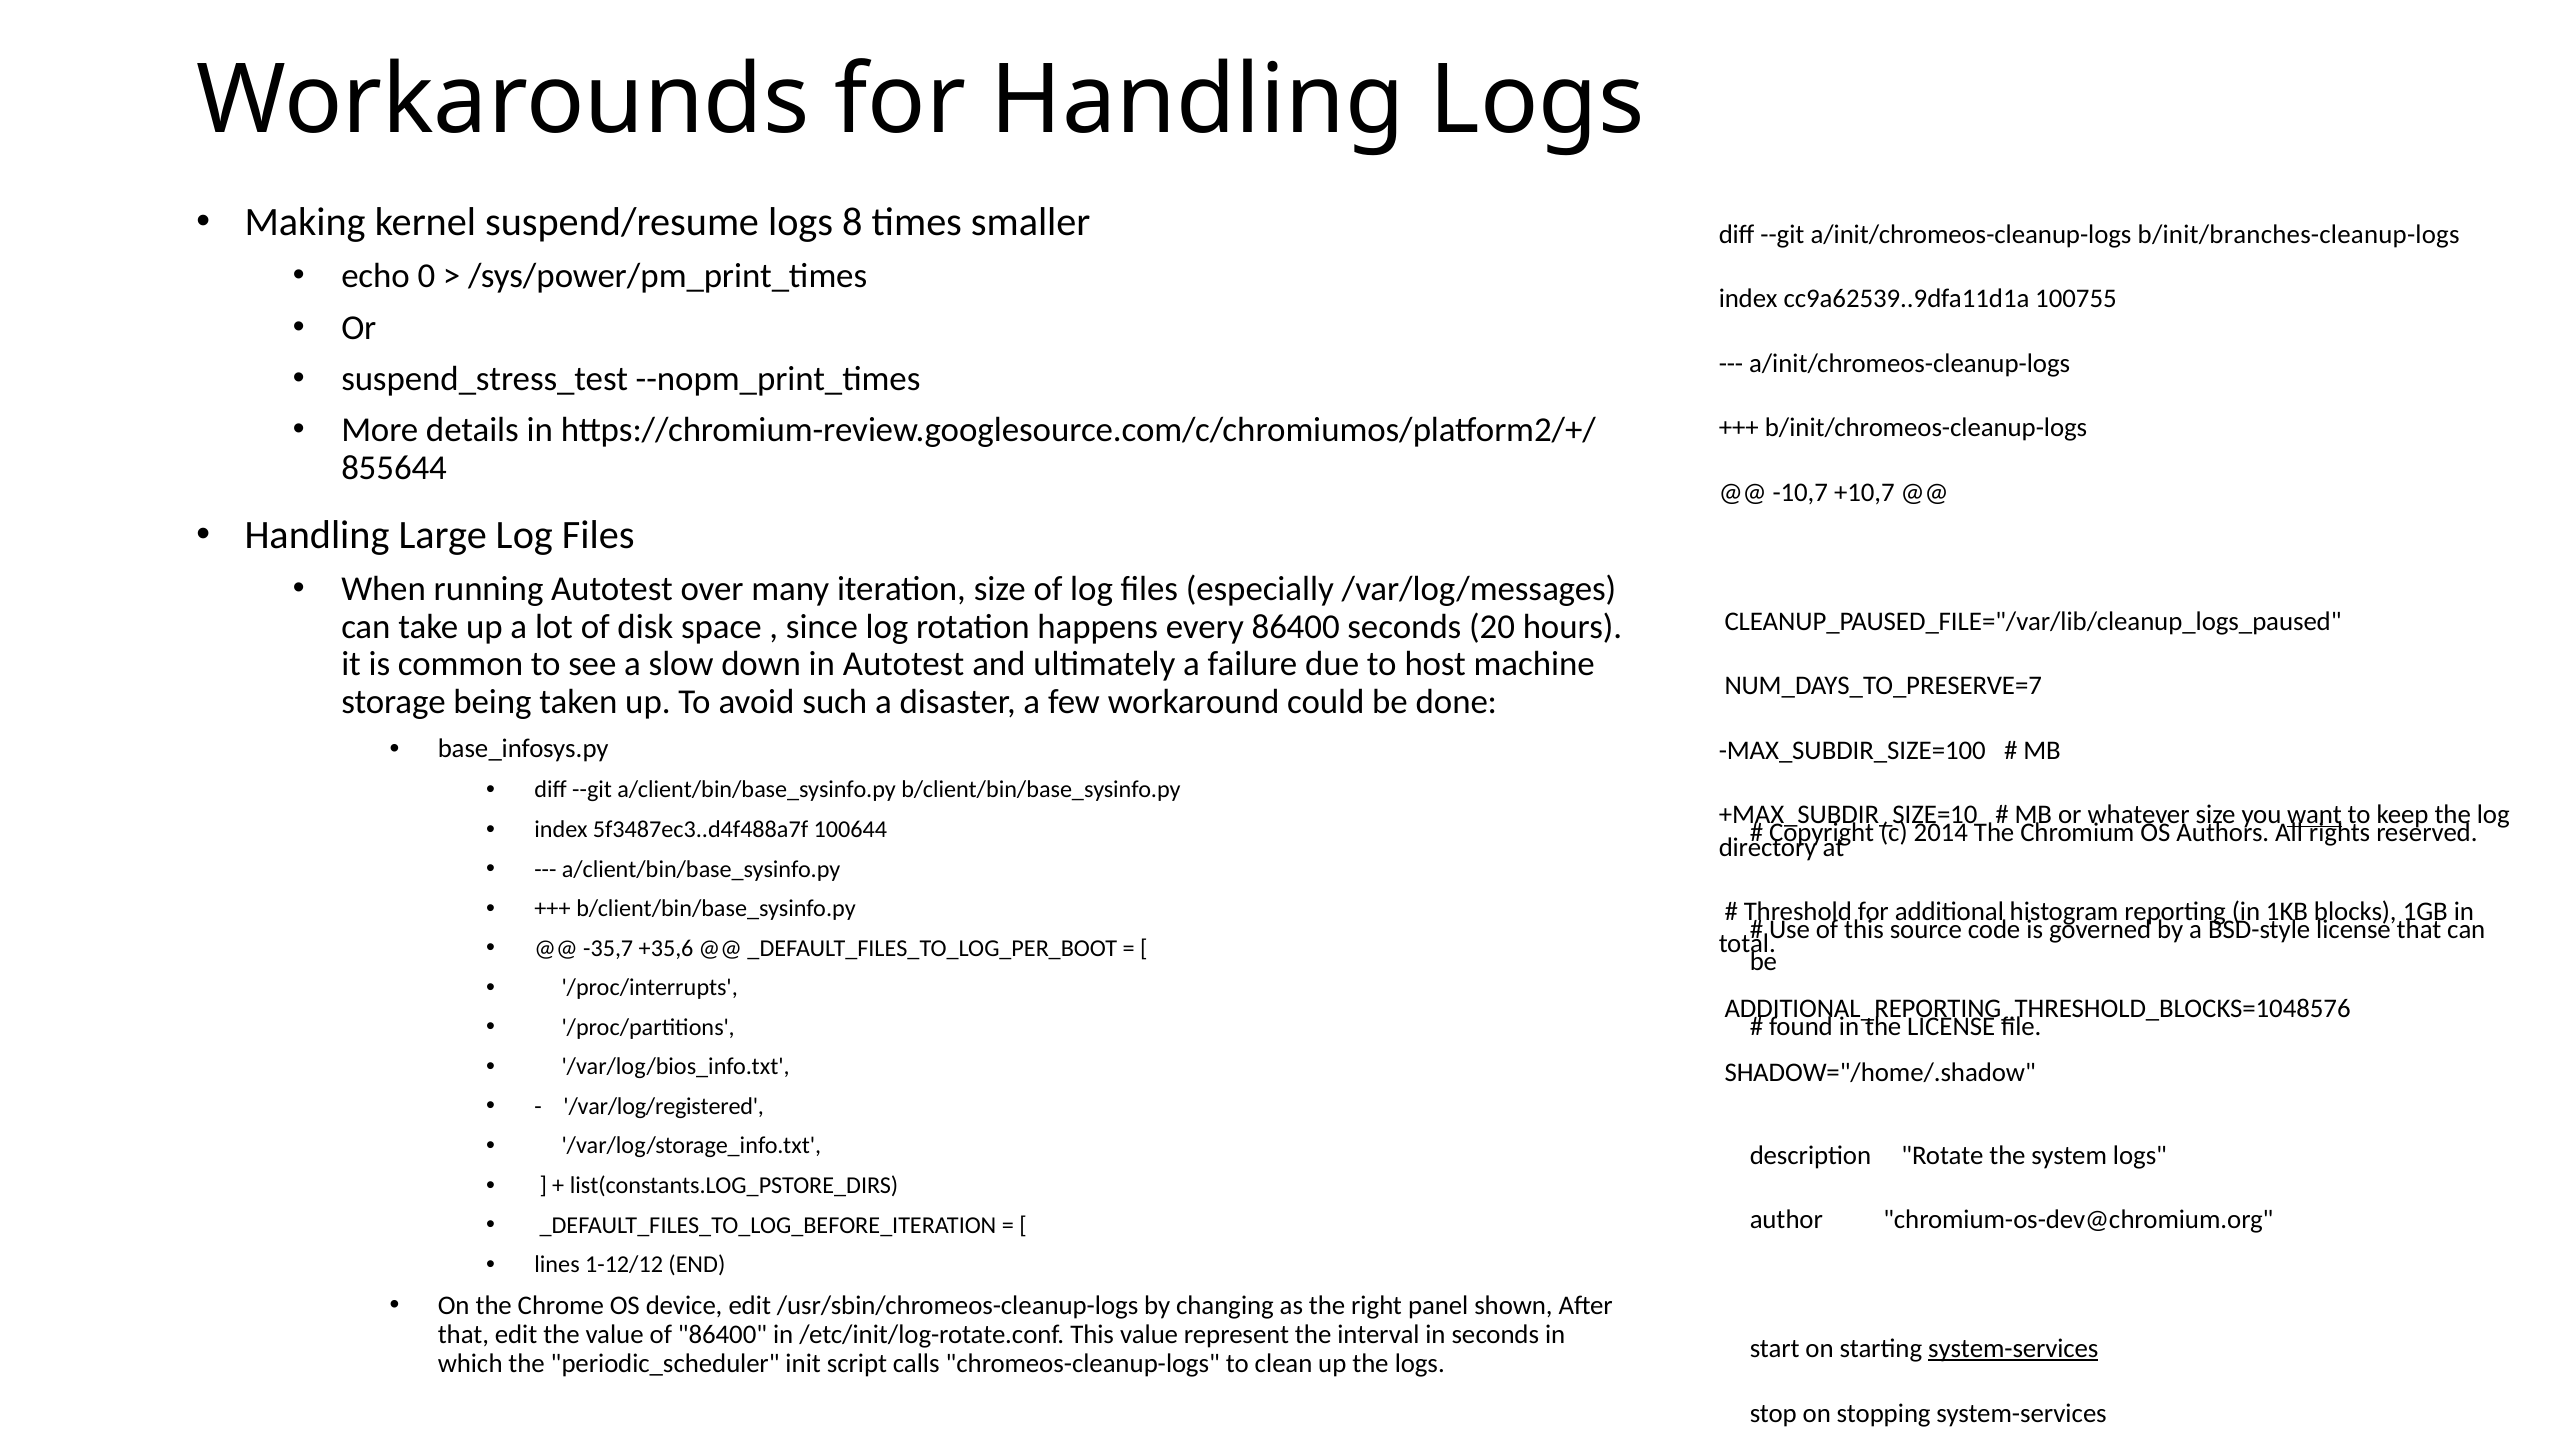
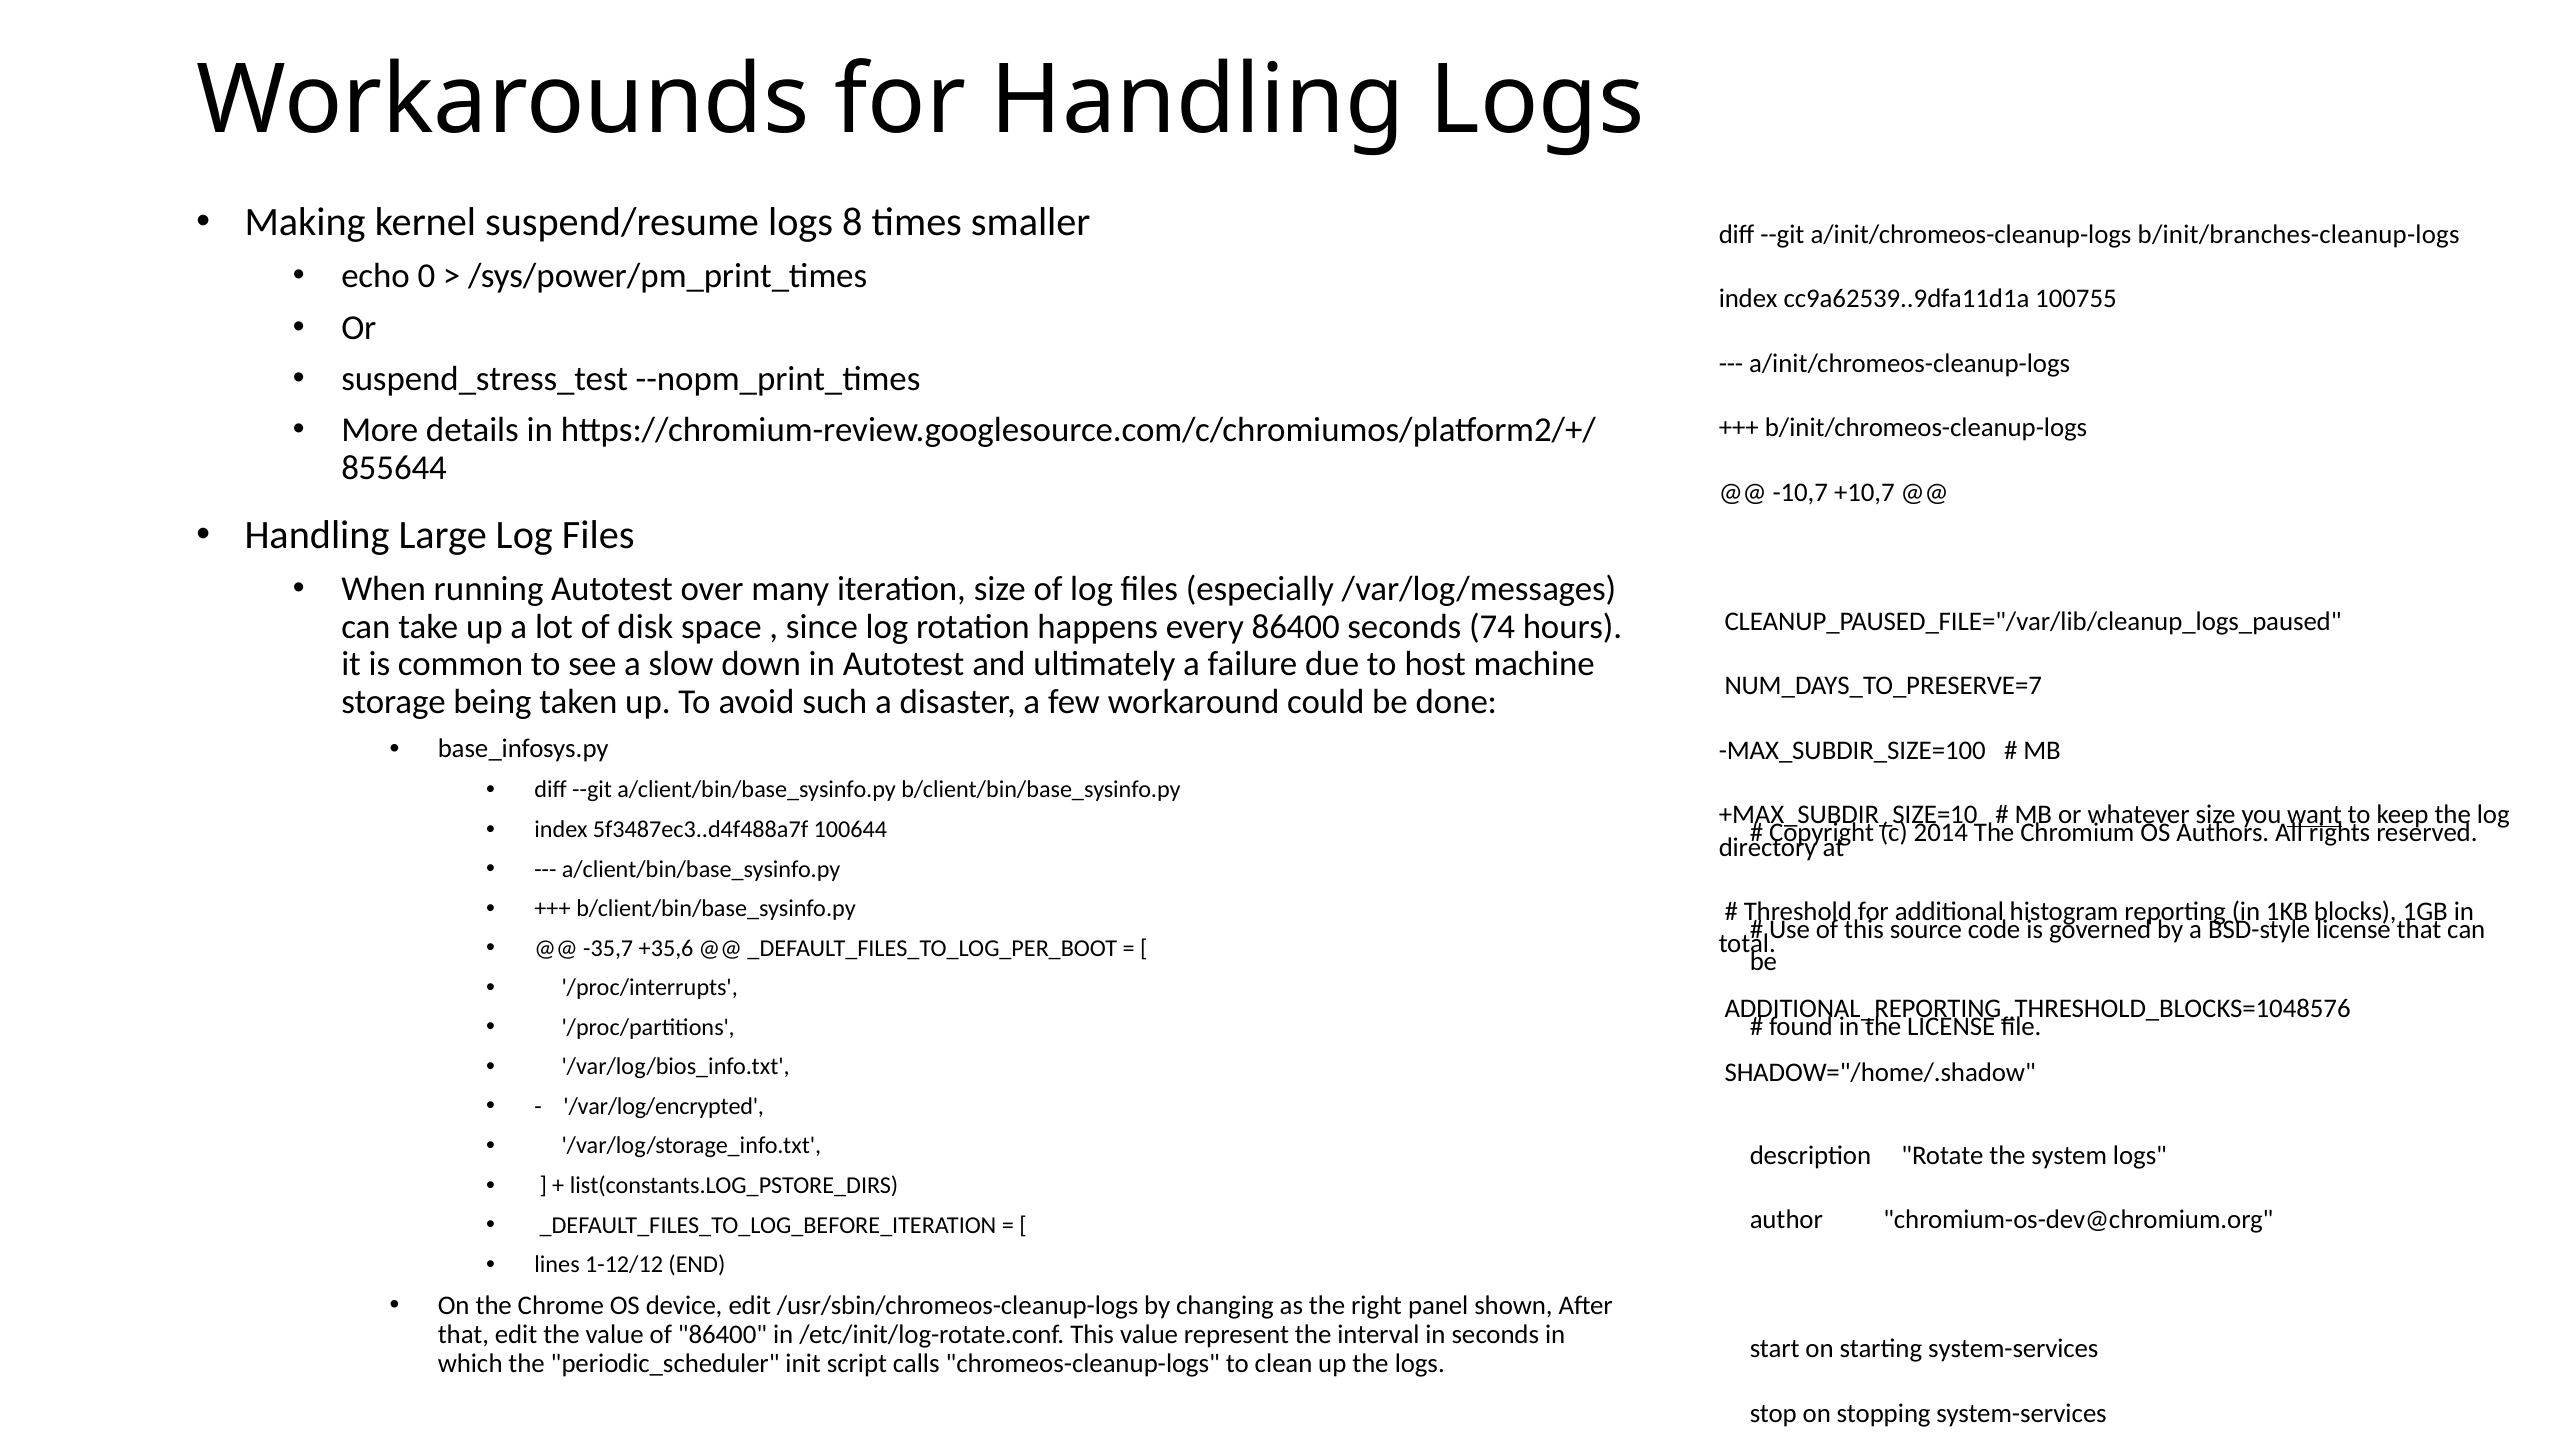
20: 20 -> 74 (1492, 627)
/var/log/registered: /var/log/registered -> /var/log/encrypted (664, 1106)
system-services underline: present -> none (2013, 1349)
